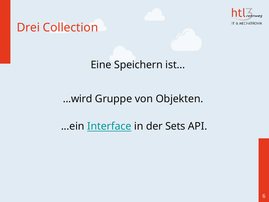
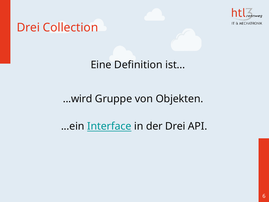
Speichern: Speichern -> Definition (138, 65)
der Sets: Sets -> Drei (175, 126)
